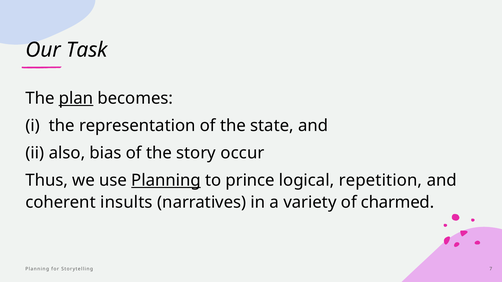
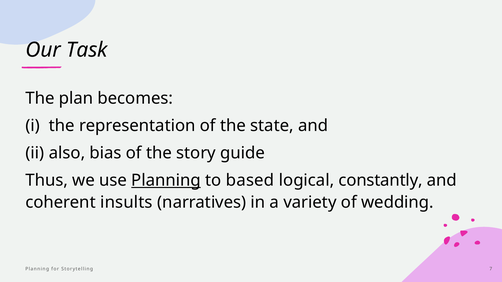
plan underline: present -> none (76, 98)
occur: occur -> guide (243, 153)
prince: prince -> based (250, 180)
repetition: repetition -> constantly (381, 180)
charmed: charmed -> wedding (397, 203)
